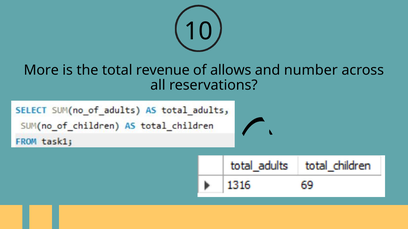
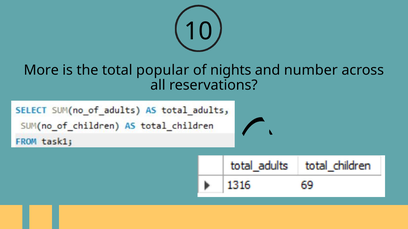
revenue: revenue -> popular (163, 70)
allows: allows -> nights (231, 70)
